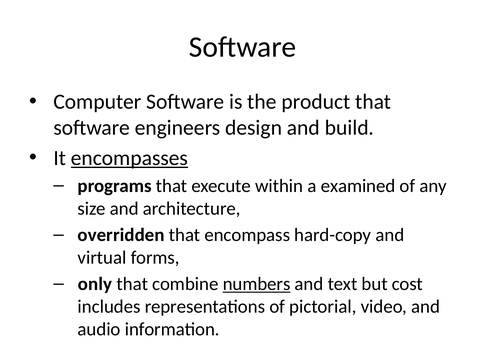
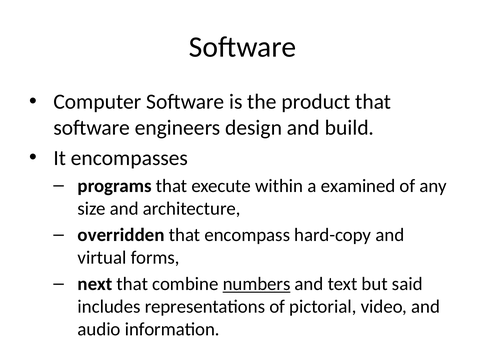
encompasses underline: present -> none (129, 158)
only: only -> next (95, 284)
cost: cost -> said (407, 284)
